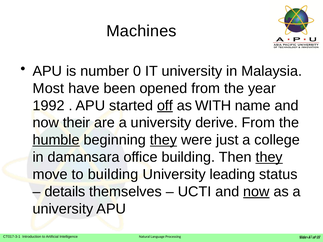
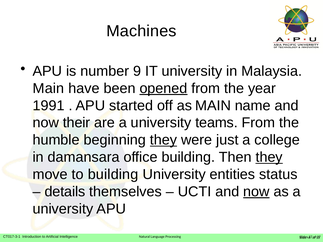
0: 0 -> 9 (137, 71)
Most: Most -> Main (48, 88)
opened underline: none -> present (163, 88)
1992: 1992 -> 1991 (49, 106)
off underline: present -> none (165, 106)
as WITH: WITH -> MAIN (213, 106)
derive: derive -> teams (217, 123)
humble underline: present -> none (56, 140)
leading: leading -> entities (232, 175)
